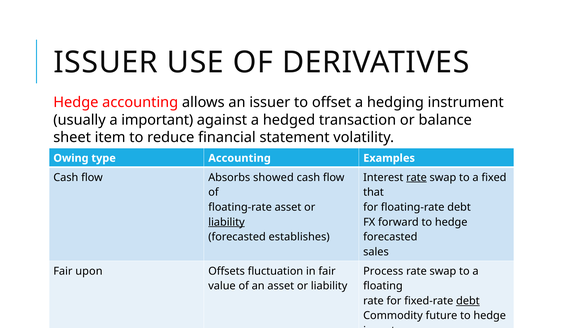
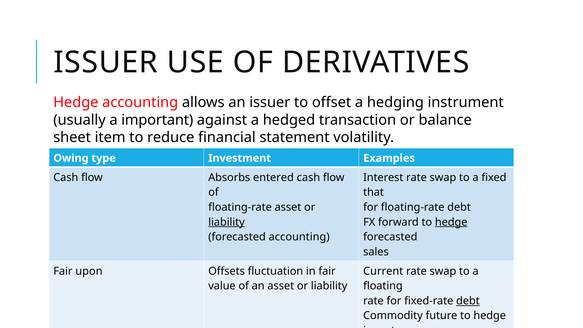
type Accounting: Accounting -> Investment (240, 158)
showed: showed -> entered (273, 177)
rate underline: present -> none (417, 177)
hedge underline: none -> present (451, 222)
forecasted establishes: establishes -> accounting (299, 237)
Process: Process -> Current (383, 271)
